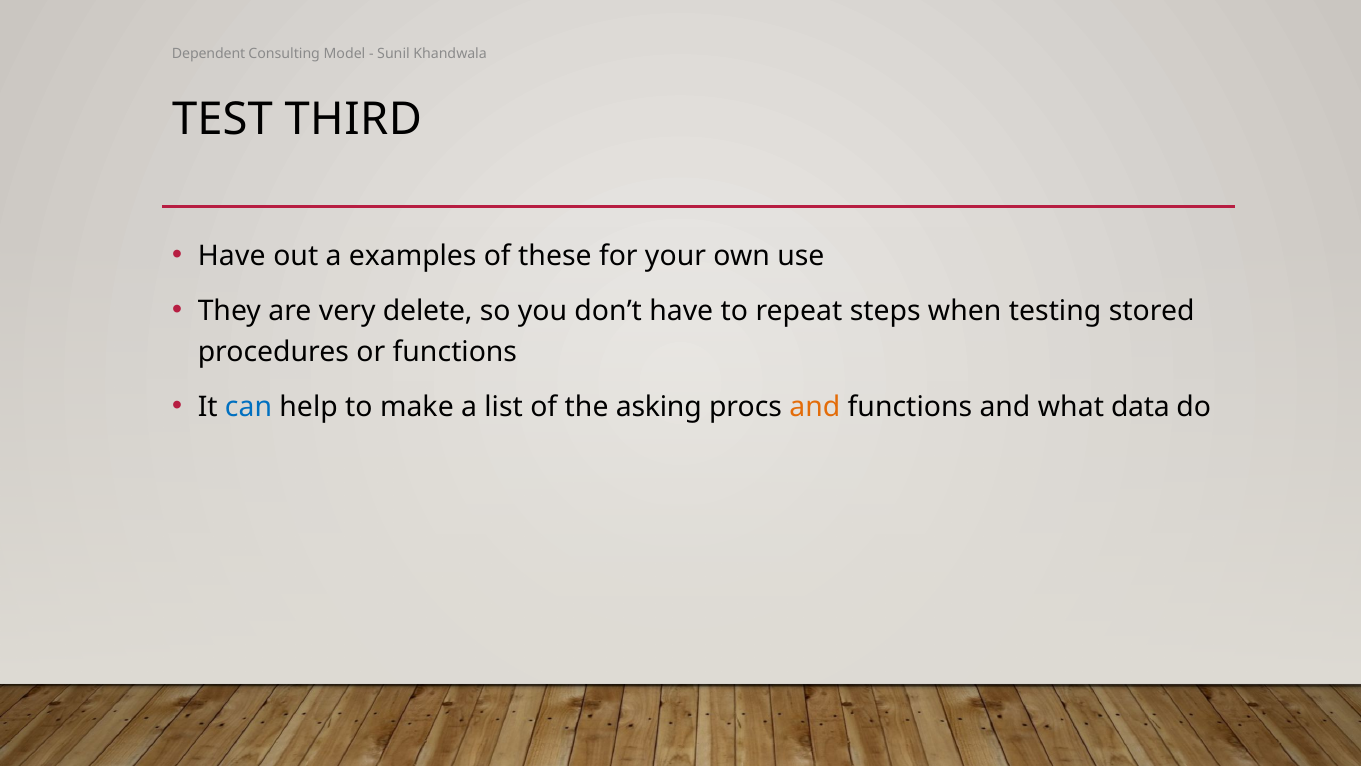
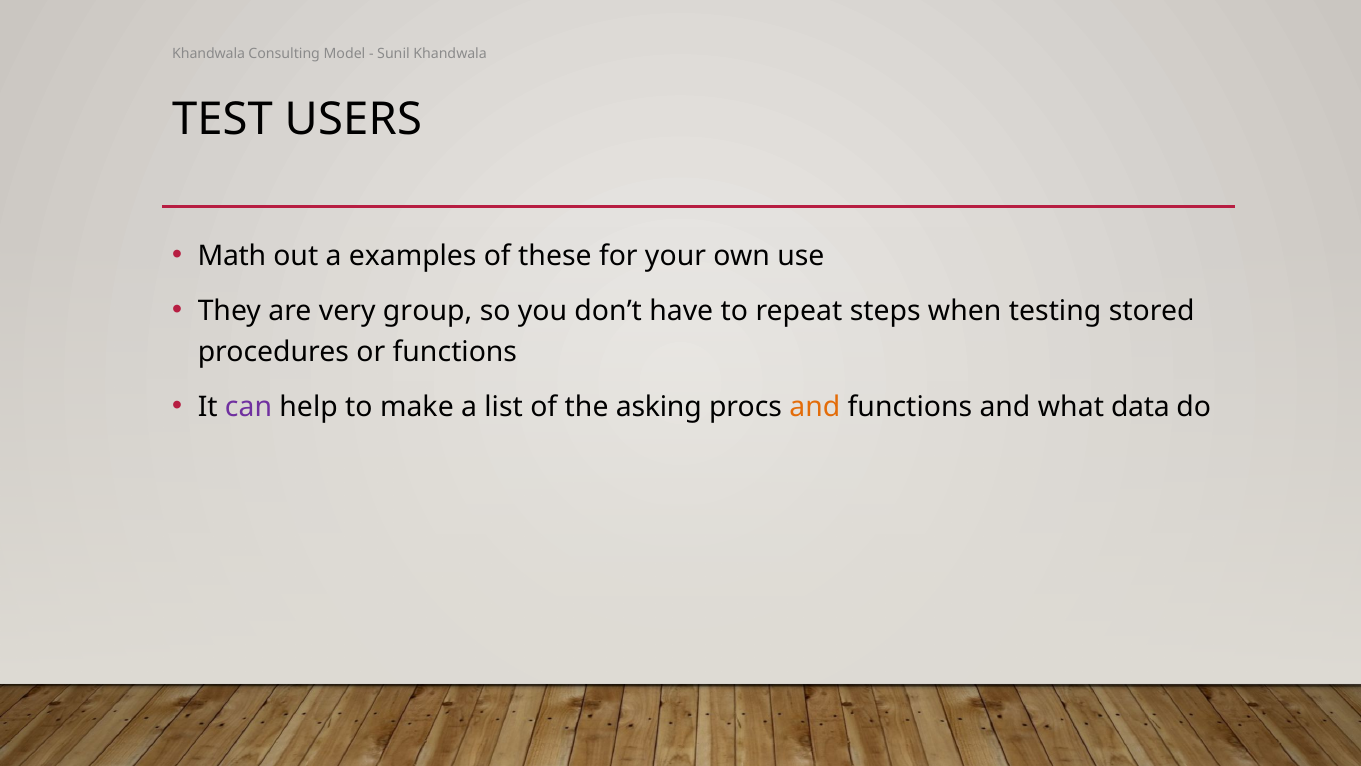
Dependent: Dependent -> Khandwala (209, 54)
THIRD: THIRD -> USERS (353, 119)
Have: Have -> Math (232, 256)
delete: delete -> group (428, 311)
can colour: blue -> purple (249, 407)
